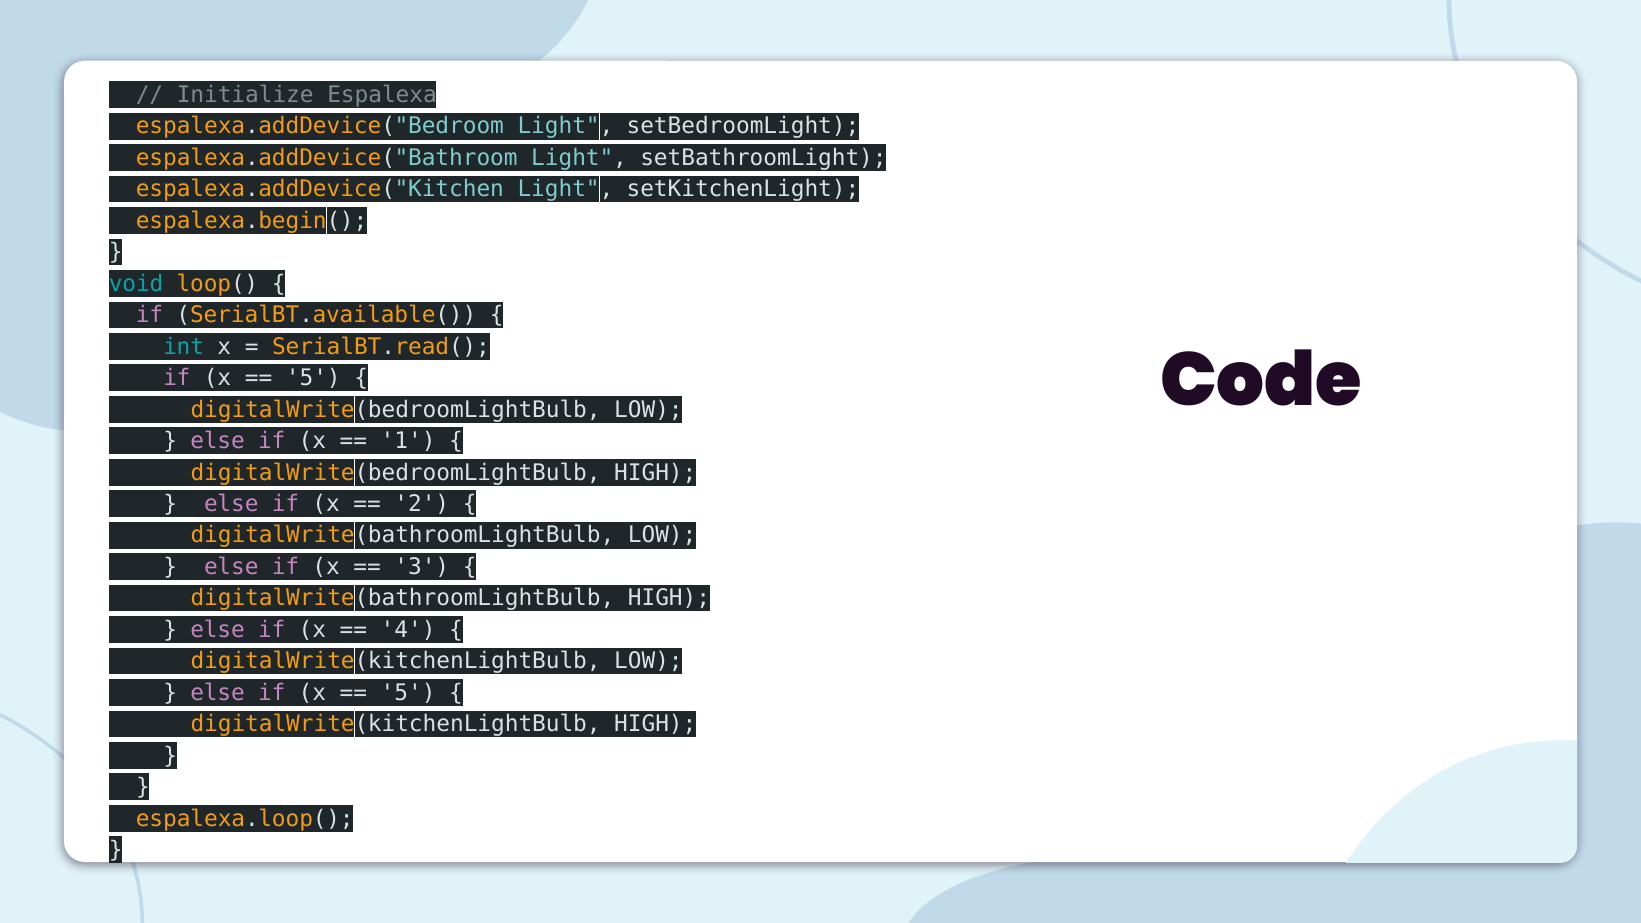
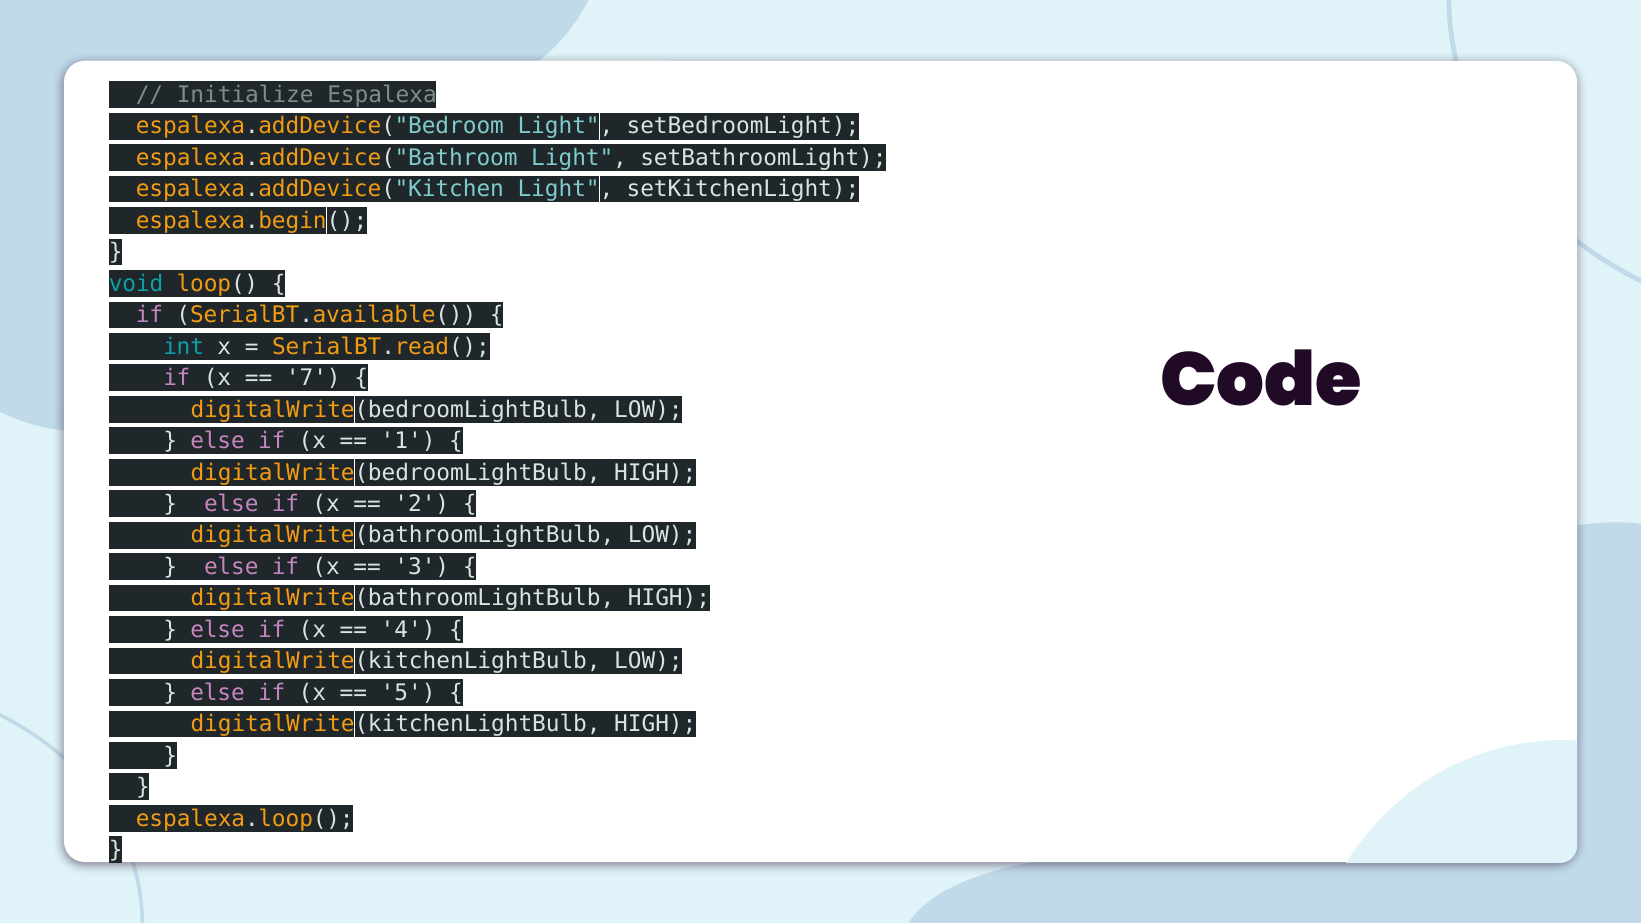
5: 5 -> 7 (313, 378)
